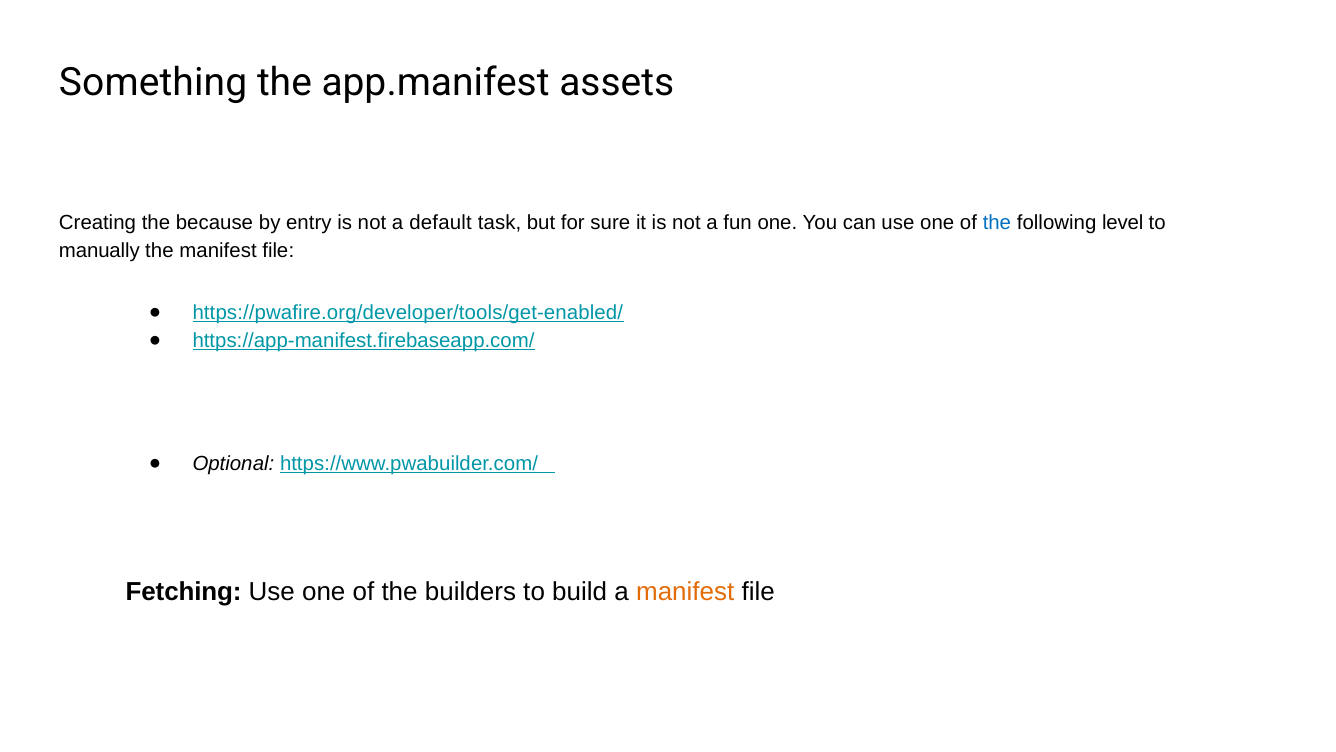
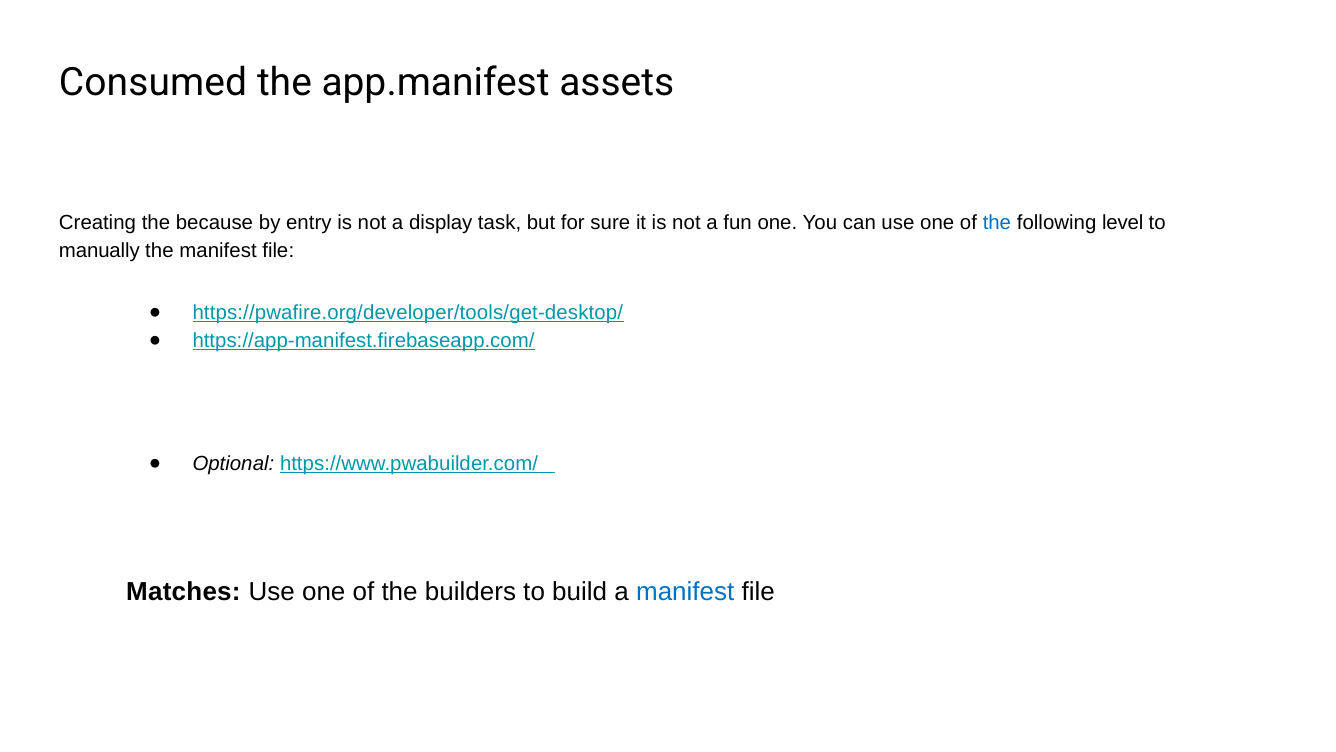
Something: Something -> Consumed (153, 83)
default: default -> display (441, 223)
https://pwafire.org/developer/tools/get-enabled/: https://pwafire.org/developer/tools/get-enabled/ -> https://pwafire.org/developer/tools/get-desktop/ (408, 312)
Fetching: Fetching -> Matches (183, 591)
manifest colour: orange -> blue (685, 591)
